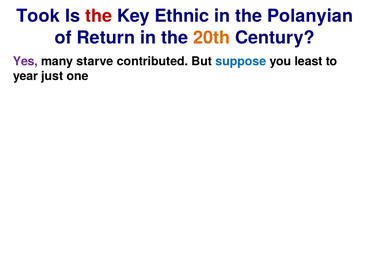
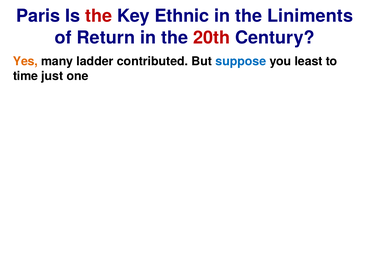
Took: Took -> Paris (38, 16)
Polanyian: Polanyian -> Liniments (310, 16)
20th colour: orange -> red (212, 38)
Yes colour: purple -> orange (25, 61)
starve: starve -> ladder (95, 61)
year: year -> time (26, 76)
